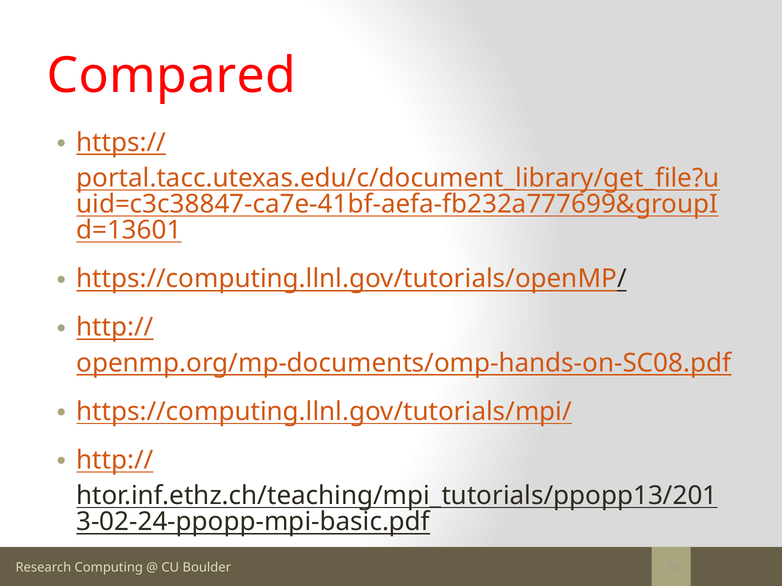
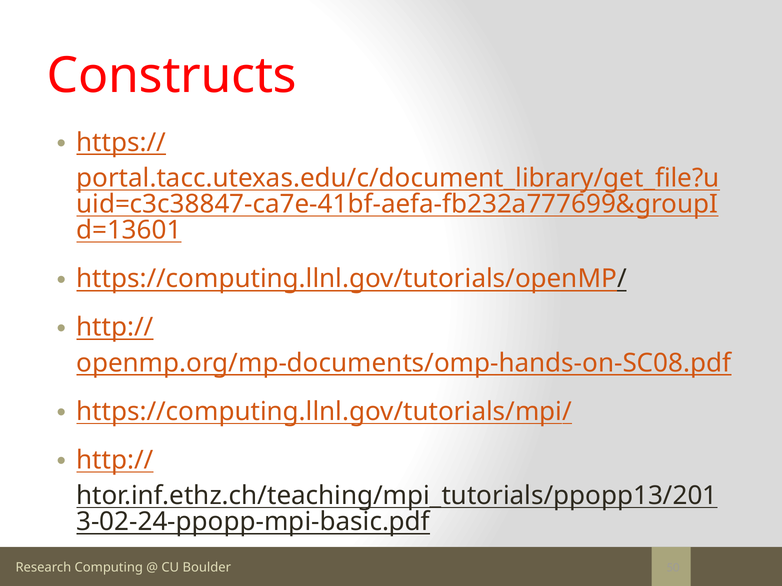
Compared: Compared -> Constructs (172, 76)
